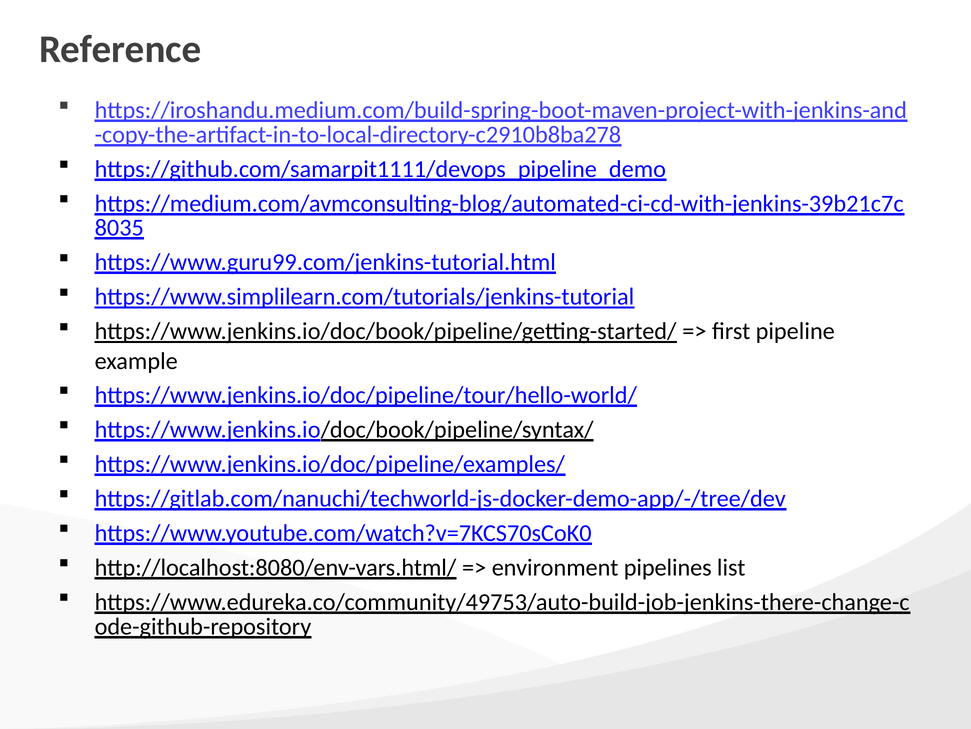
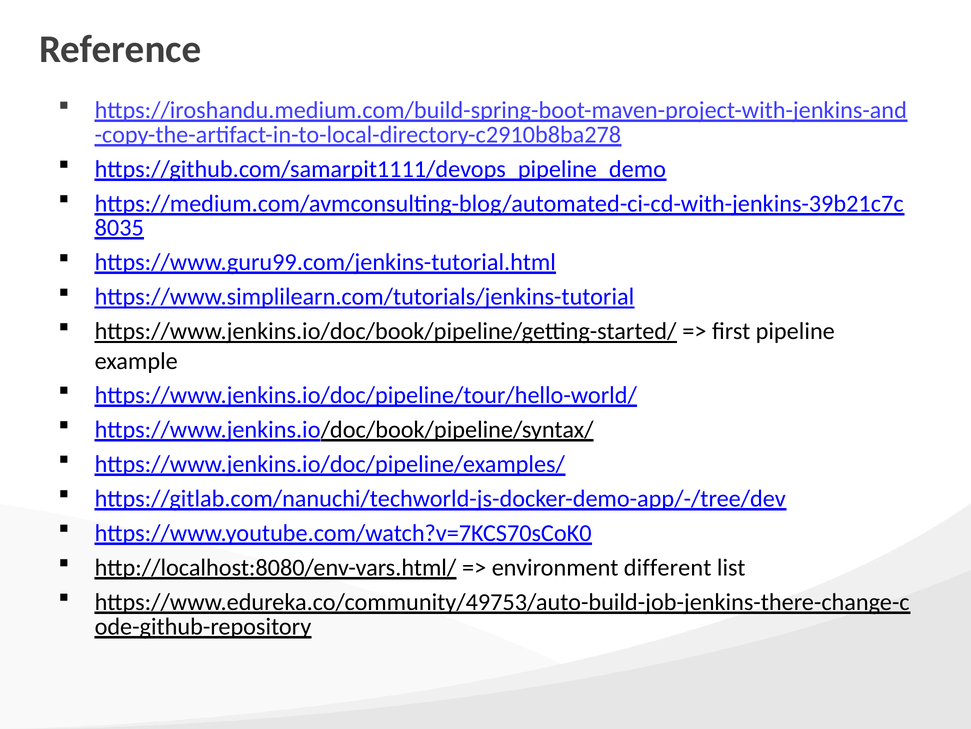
pipelines: pipelines -> different (668, 567)
